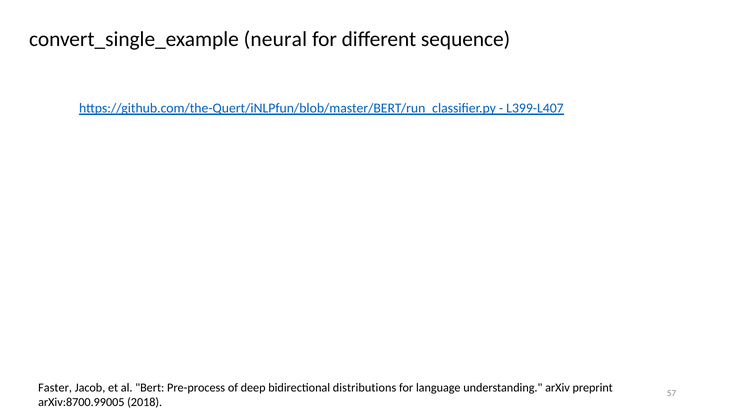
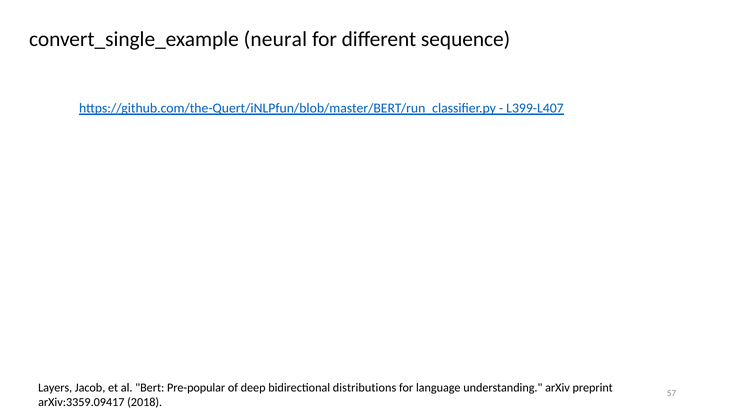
Faster: Faster -> Layers (55, 387)
Pre-process: Pre-process -> Pre-popular (196, 387)
arXiv:8700.99005: arXiv:8700.99005 -> arXiv:3359.09417 (81, 402)
